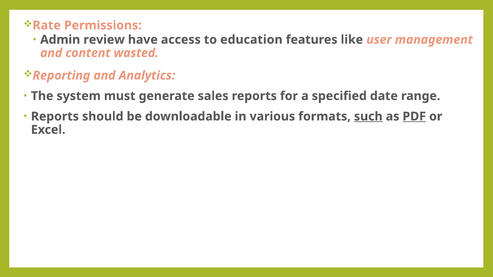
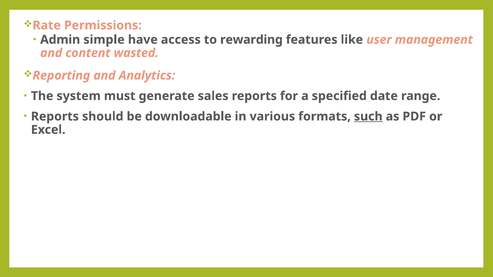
review: review -> simple (104, 40)
education: education -> rewarding (251, 40)
PDF underline: present -> none (414, 117)
